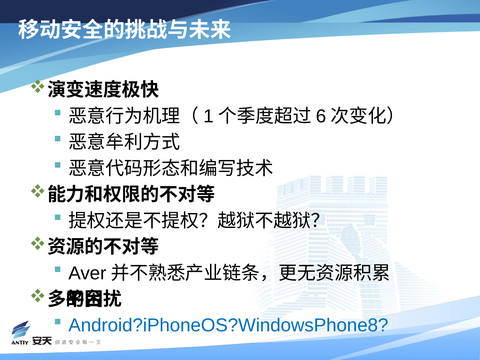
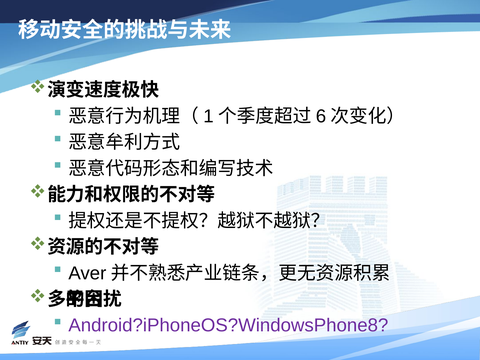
Android?iPhoneOS?WindowsPhone8 colour: blue -> purple (228, 325)
